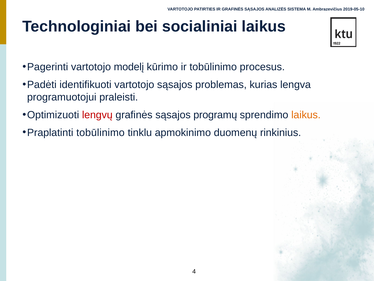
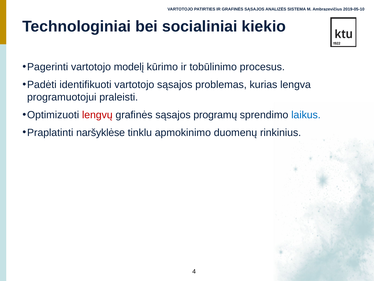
socialiniai laikus: laikus -> kiekio (264, 26)
laikus colour: orange -> blue (306, 115)
Praplatinti tobūlinimo: tobūlinimo -> naršyklėse (101, 132)
